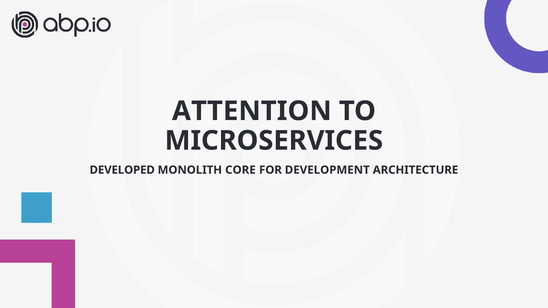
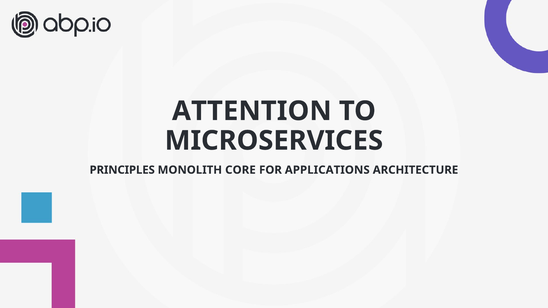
DEVELOPED: DEVELOPED -> PRINCIPLES (122, 170)
DEVELOPMENT: DEVELOPMENT -> APPLICATIONS (327, 170)
